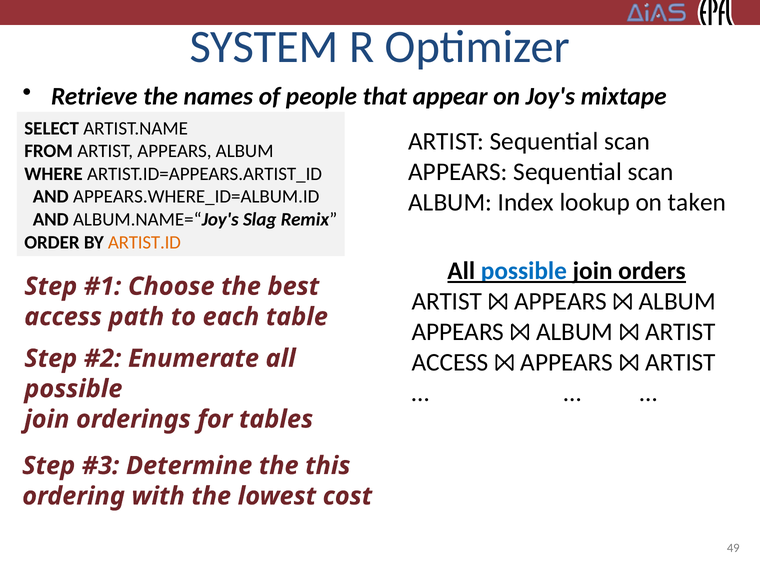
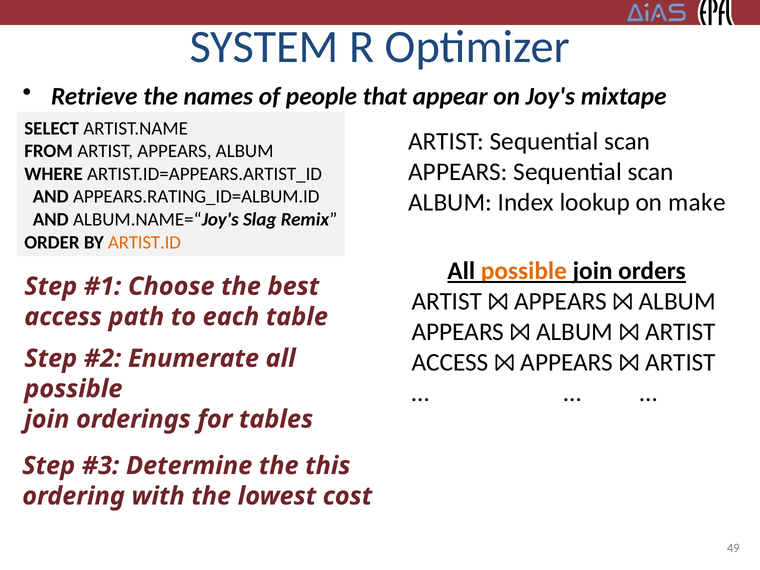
APPEARS.WHERE_ID=ALBUM.ID: APPEARS.WHERE_ID=ALBUM.ID -> APPEARS.RATING_ID=ALBUM.ID (196, 197)
taken: taken -> make (697, 202)
possible colour: blue -> orange (524, 271)
